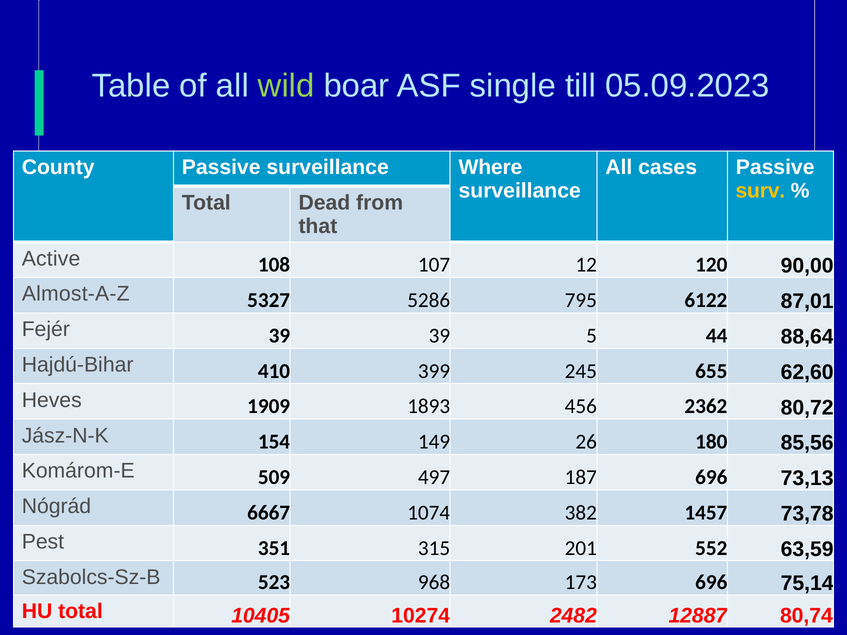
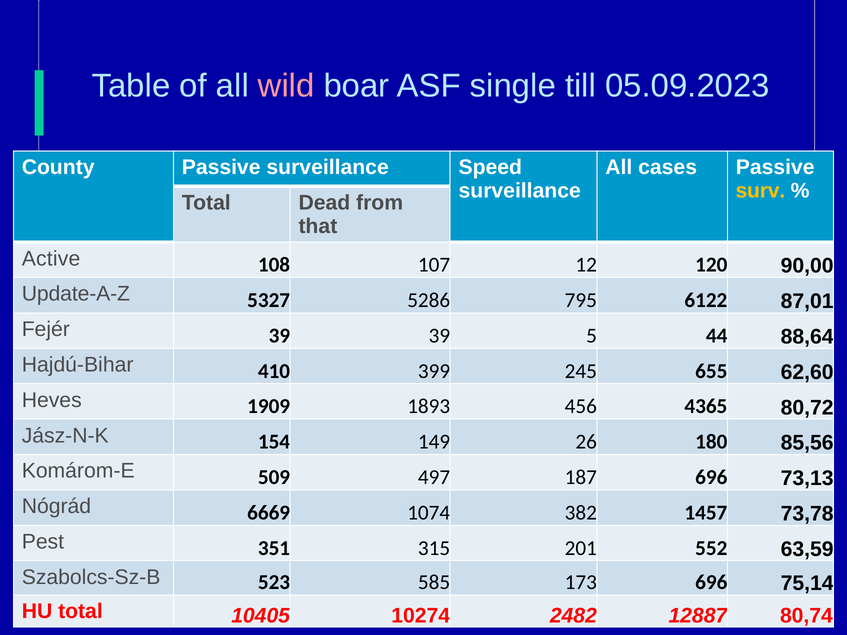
wild colour: light green -> pink (286, 86)
Where: Where -> Speed (490, 167)
Almost-A-Z: Almost-A-Z -> Update-A-Z (76, 294)
2362: 2362 -> 4365 (706, 407)
6667: 6667 -> 6669 (269, 513)
968: 968 -> 585 (434, 582)
